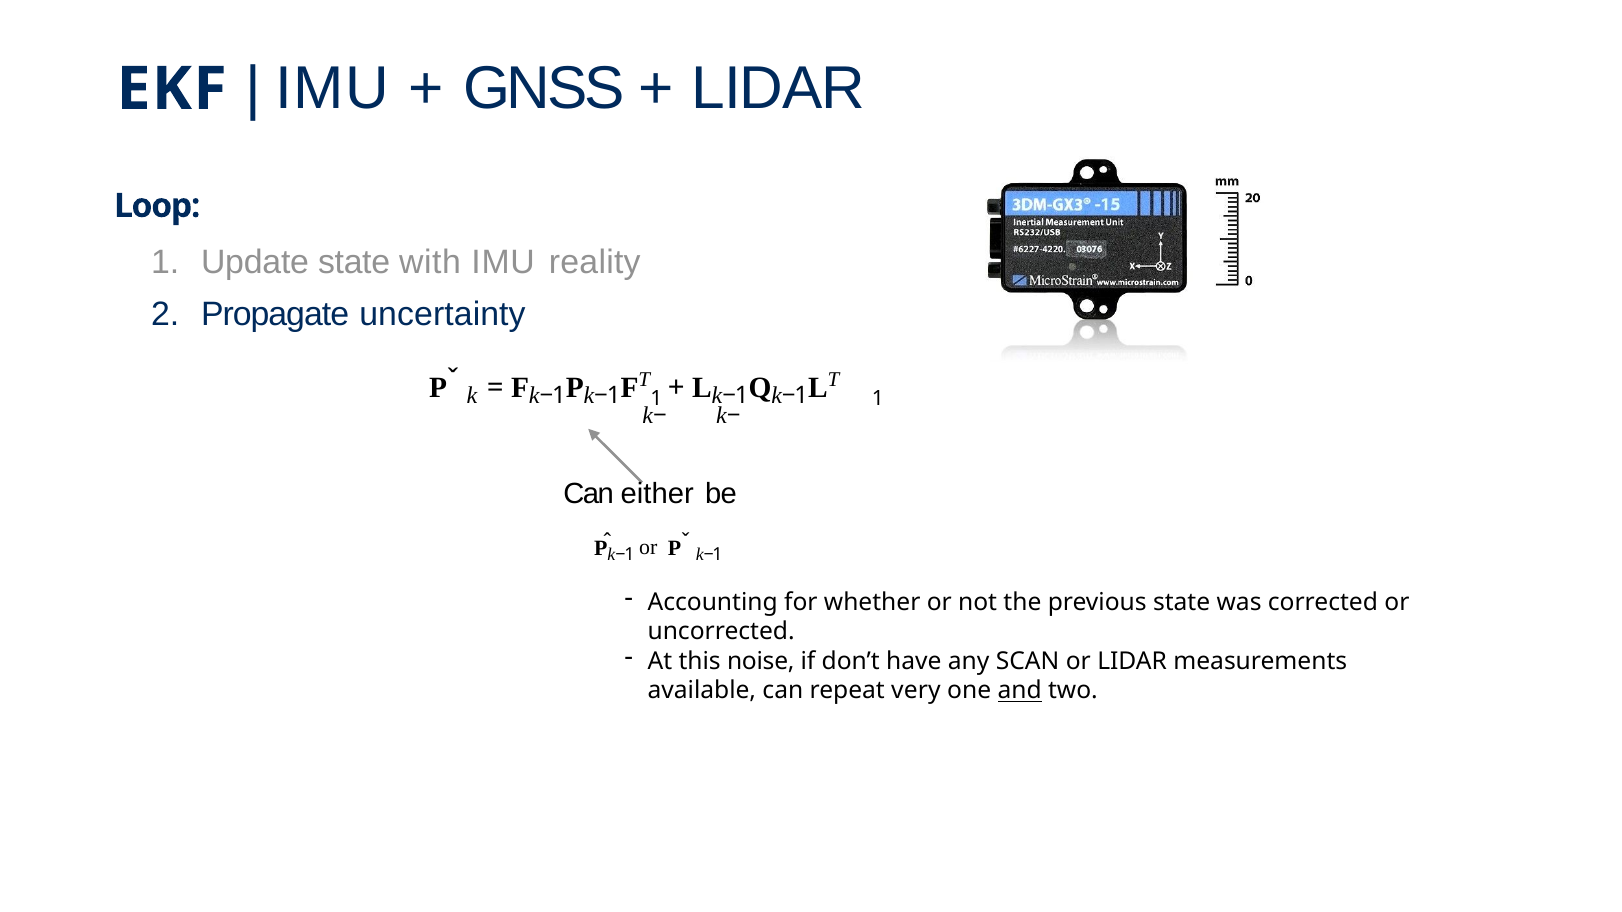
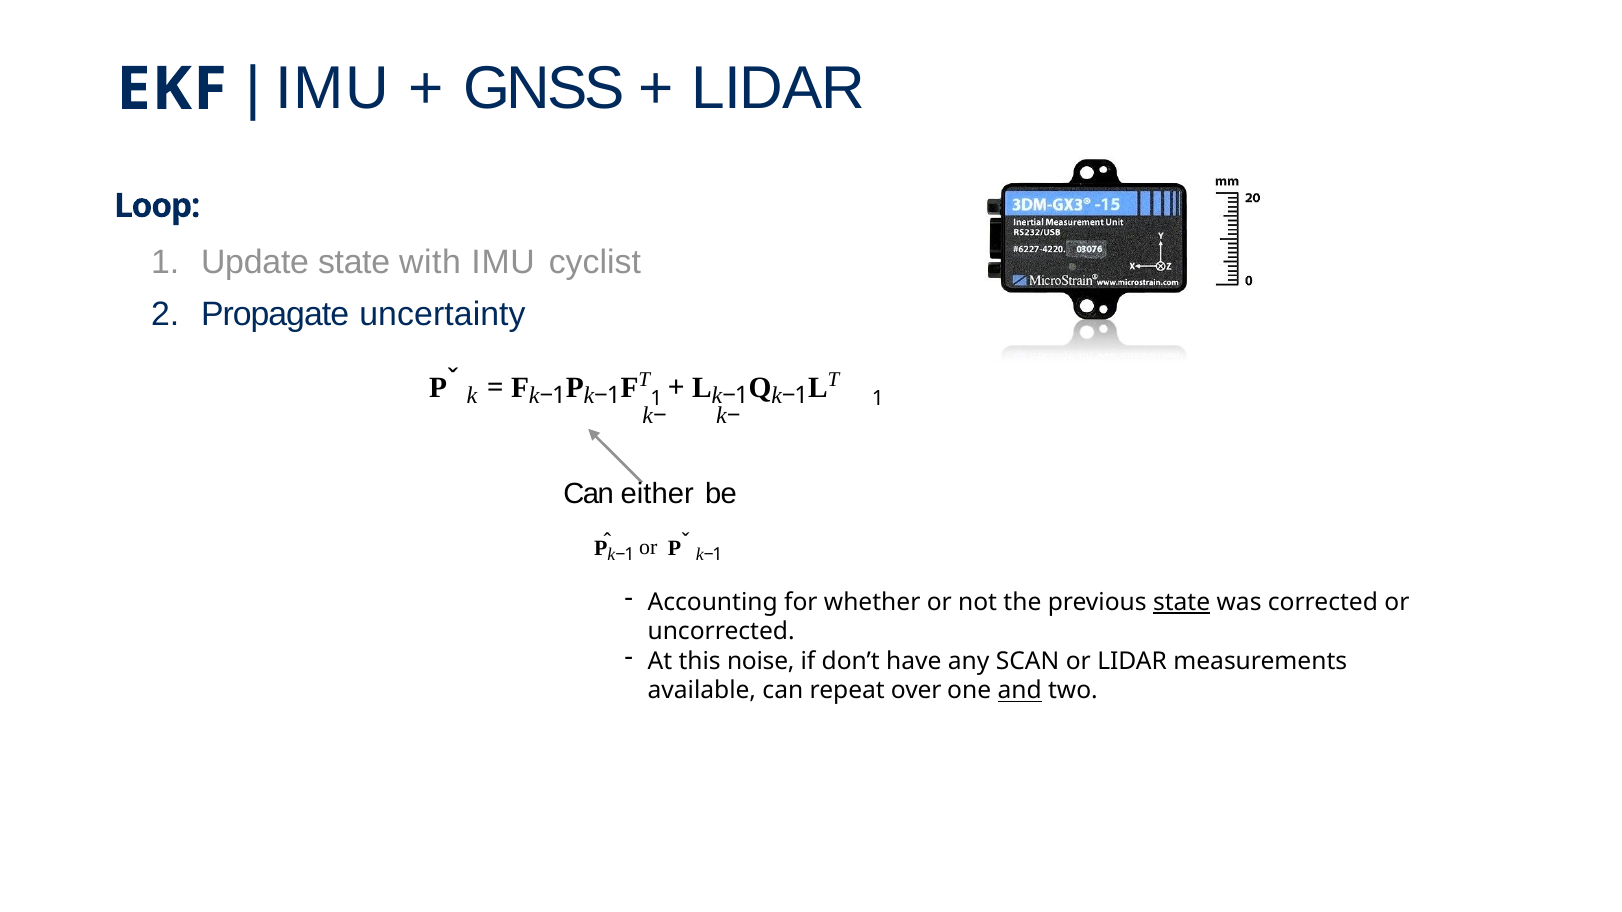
reality: reality -> cyclist (595, 263)
state underline: none -> present (1182, 603)
very: very -> over (916, 691)
